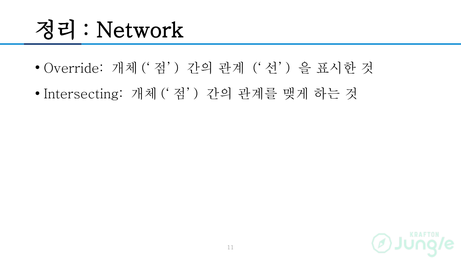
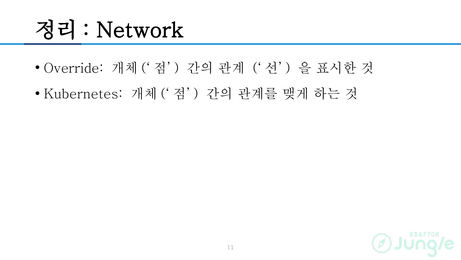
Intersecting: Intersecting -> Kubernetes (83, 94)
